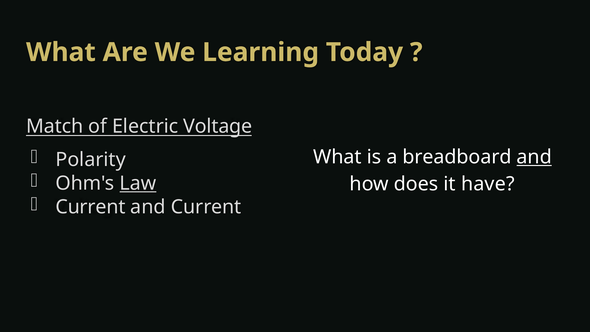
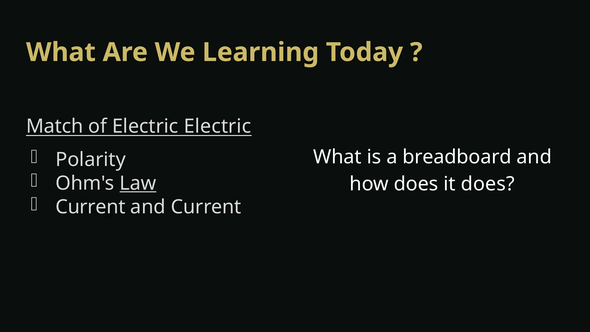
Electric Voltage: Voltage -> Electric (218, 126)
and underline: present -> none (534, 157)
it have: have -> does (488, 184)
